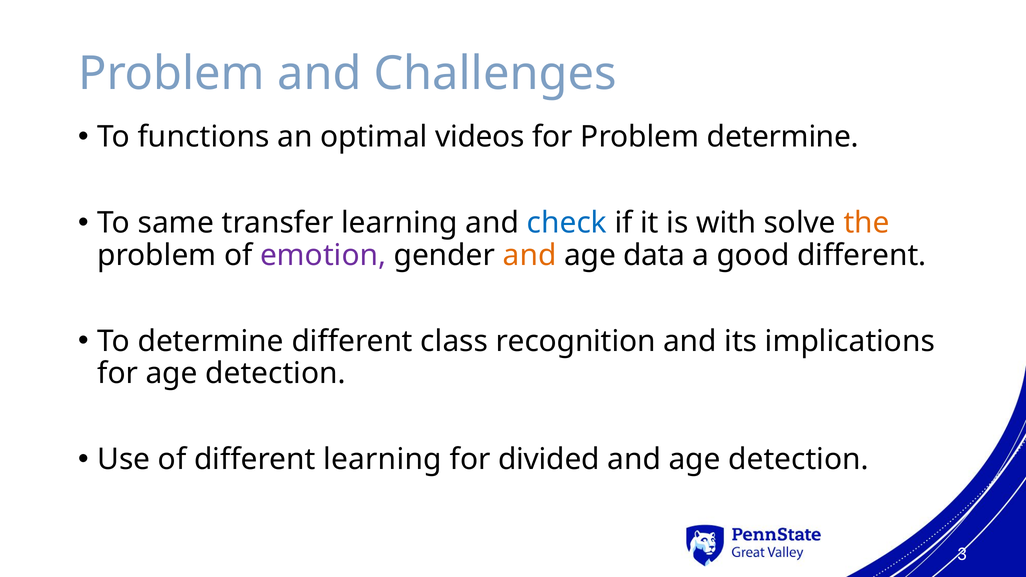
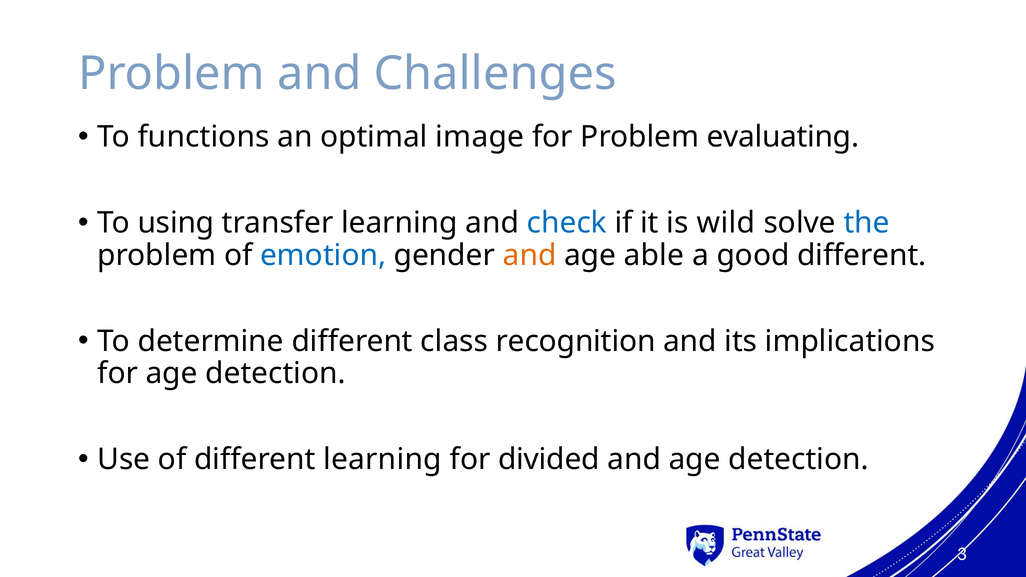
videos: videos -> image (480, 137)
Problem determine: determine -> evaluating (783, 137)
same: same -> using (176, 223)
with: with -> wild (726, 223)
the colour: orange -> blue (867, 223)
emotion colour: purple -> blue (323, 255)
data: data -> able (654, 255)
